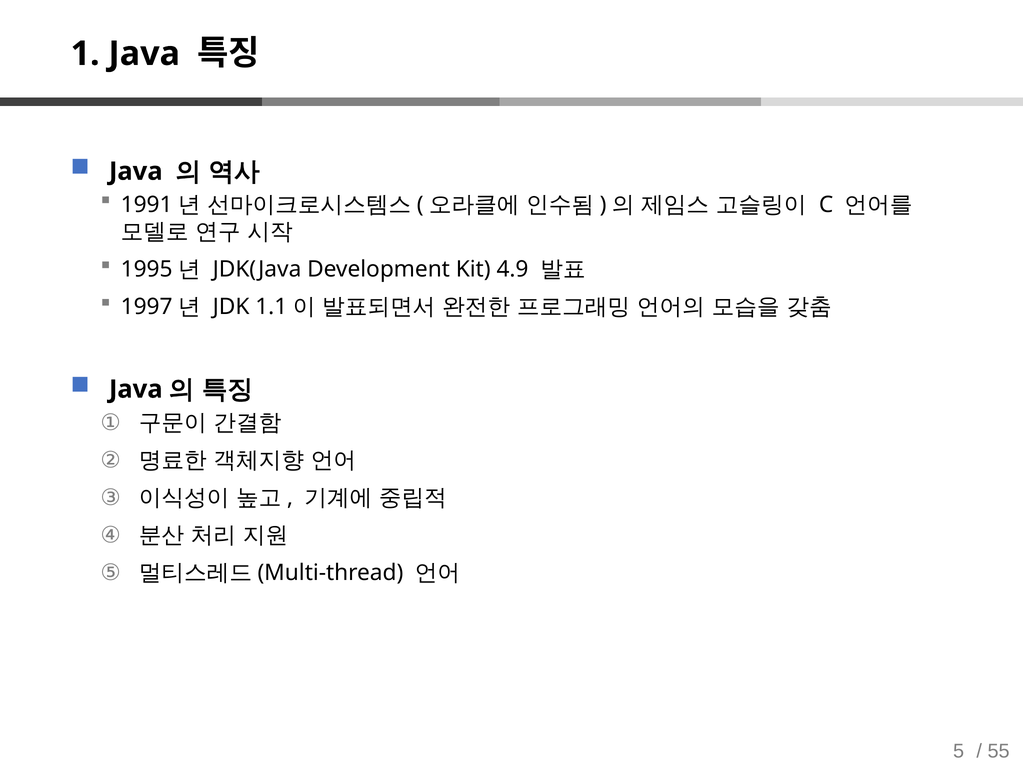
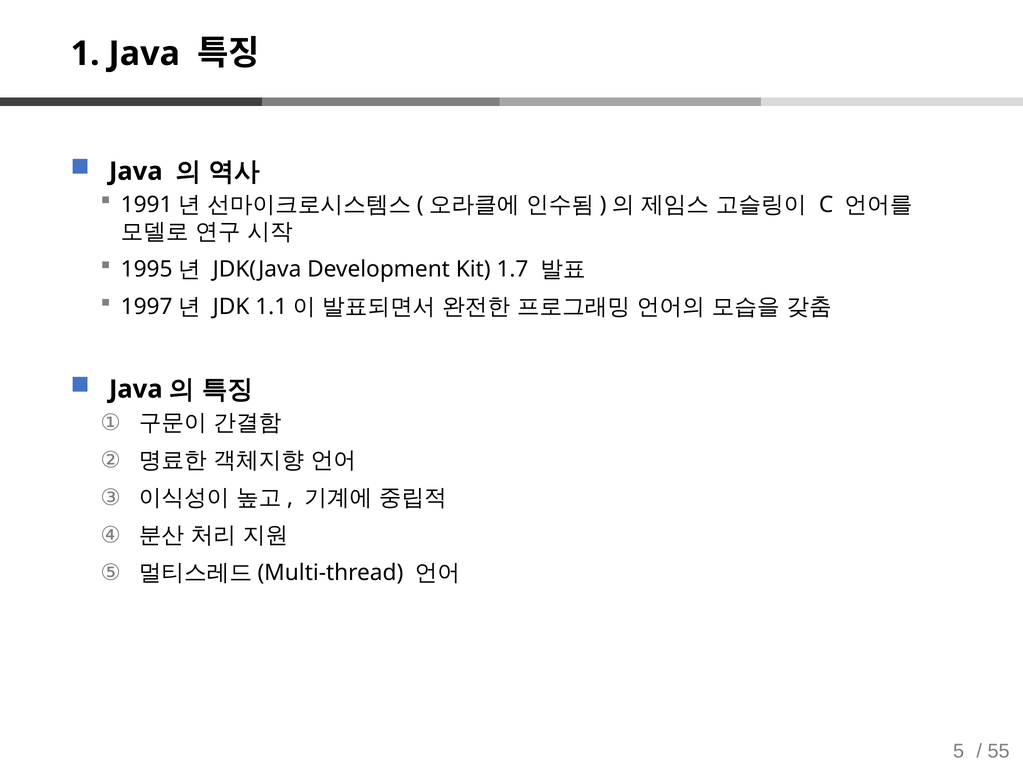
4.9: 4.9 -> 1.7 (512, 270)
